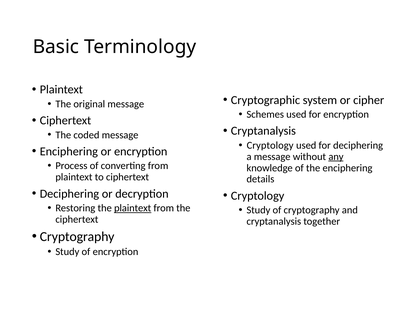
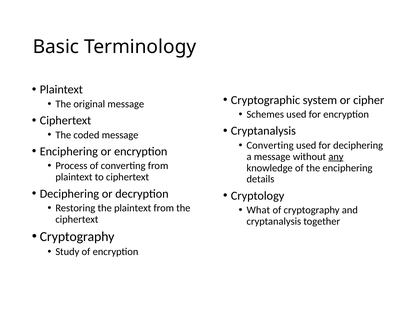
Cryptology: Cryptology -> Converting (270, 145)
plaintext underline: present -> none (133, 208)
Study: Study -> What (258, 210)
